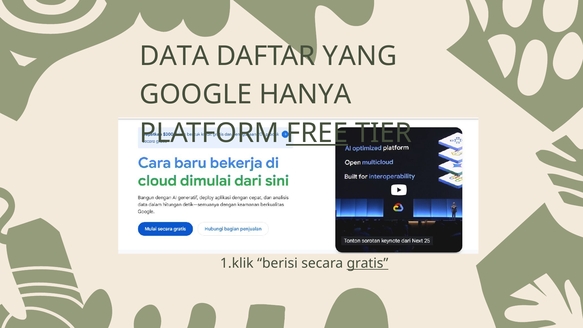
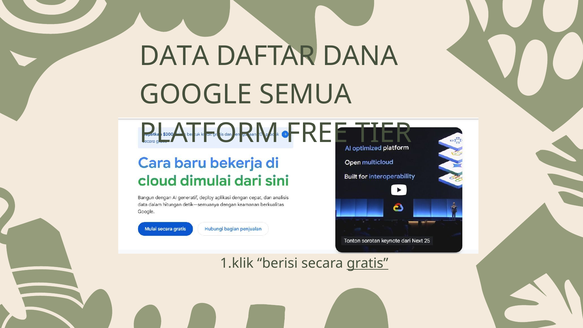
YANG: YANG -> DANA (360, 56)
HANYA: HANYA -> SEMUA (305, 95)
FREE underline: present -> none (317, 133)
